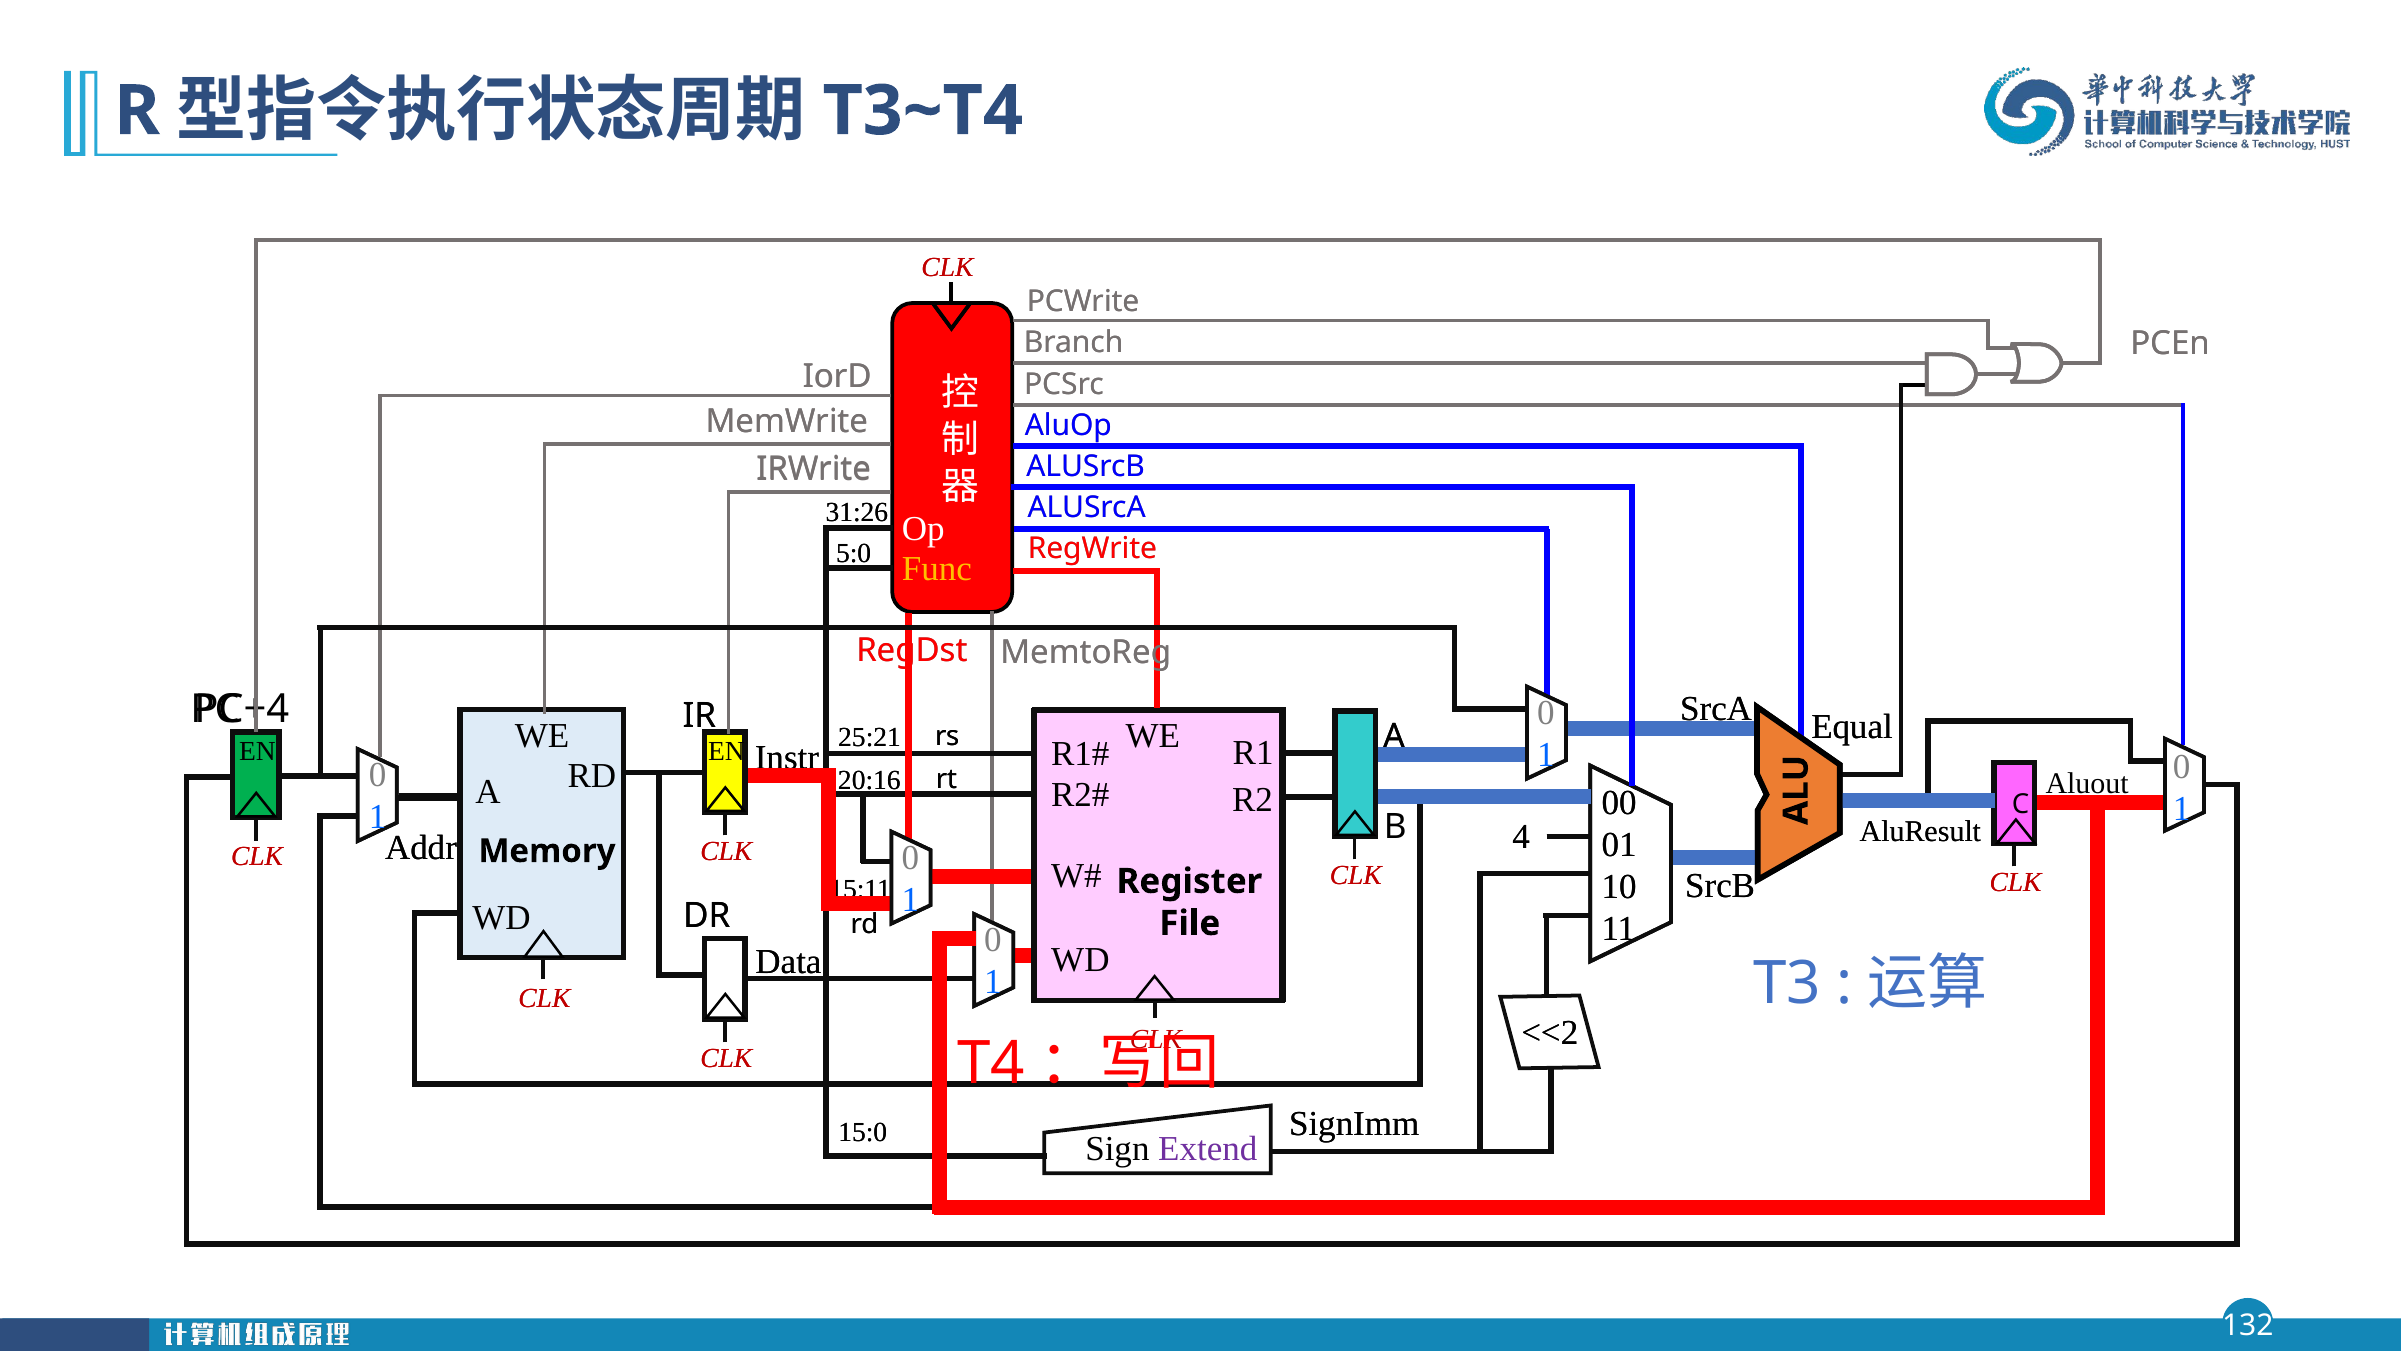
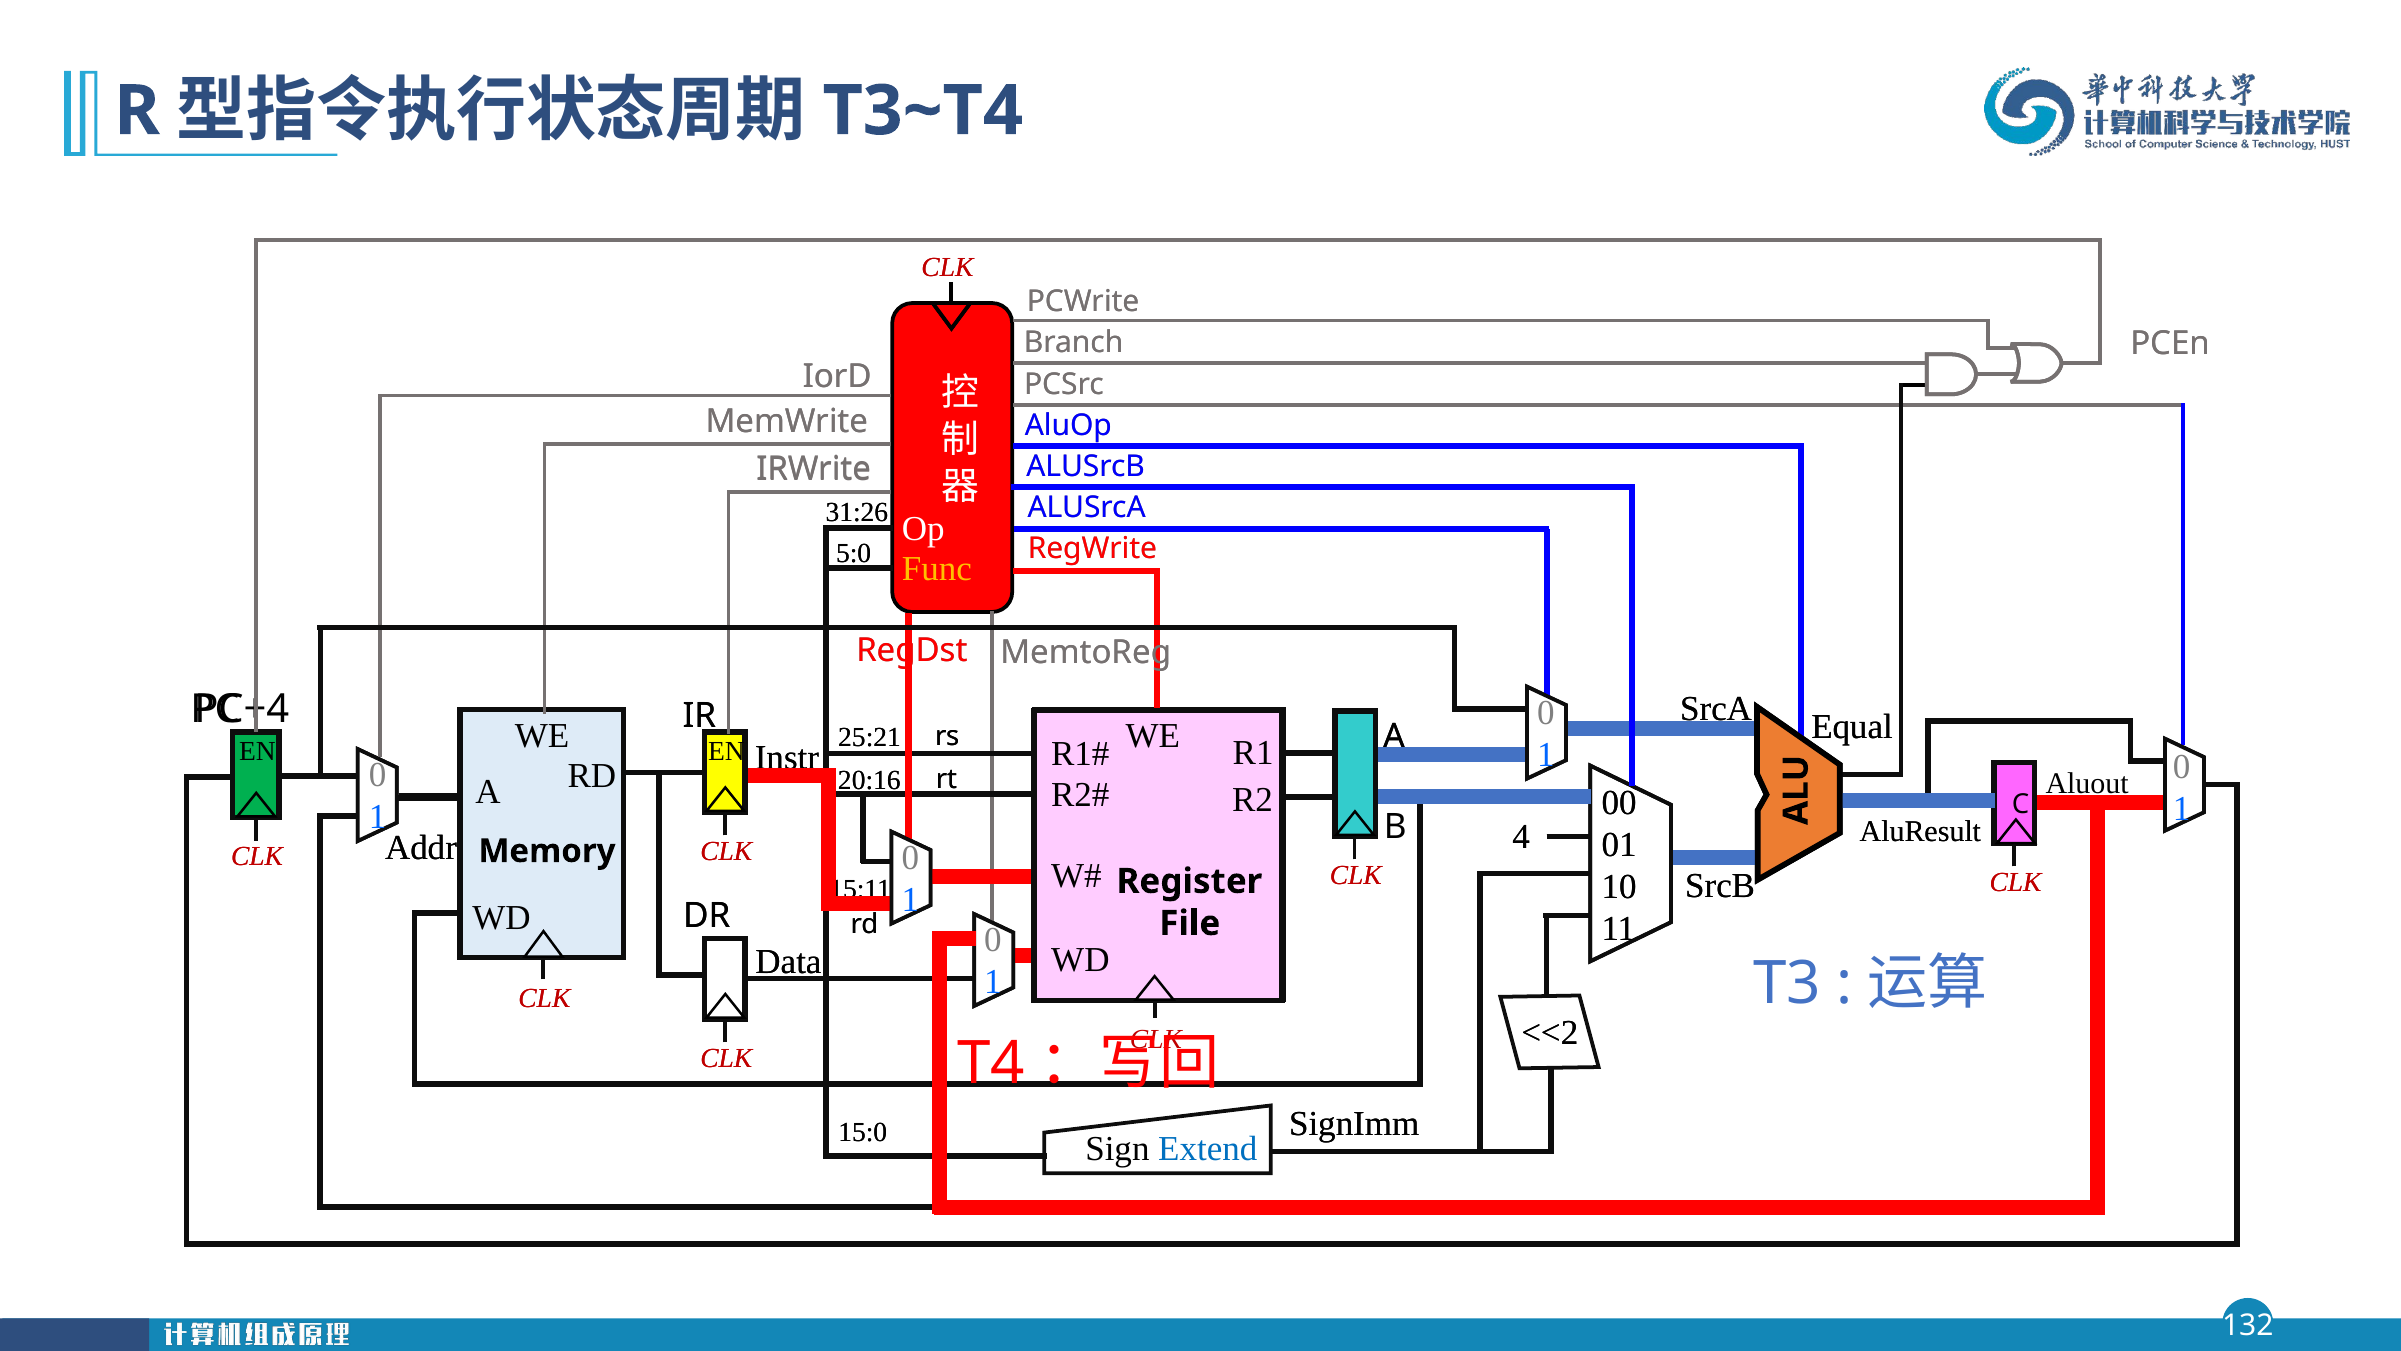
Extend colour: purple -> blue (1208, 1148)
